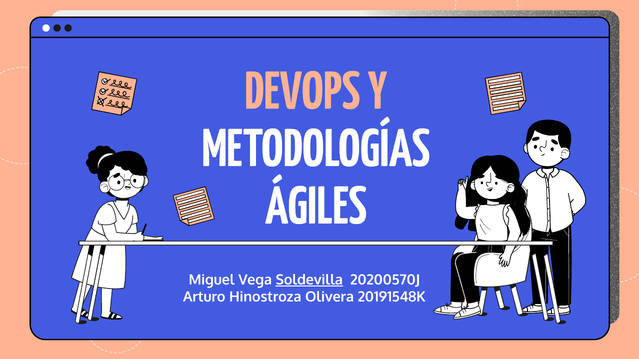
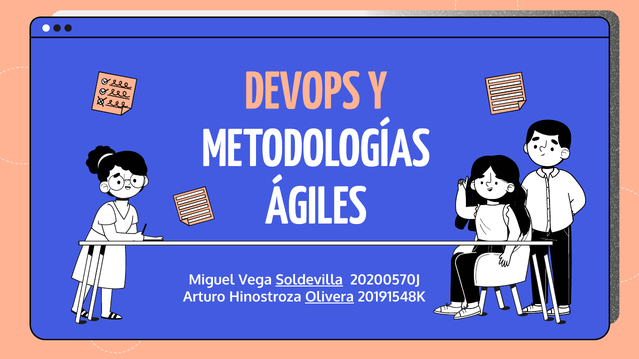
Olivera underline: none -> present (330, 297)
